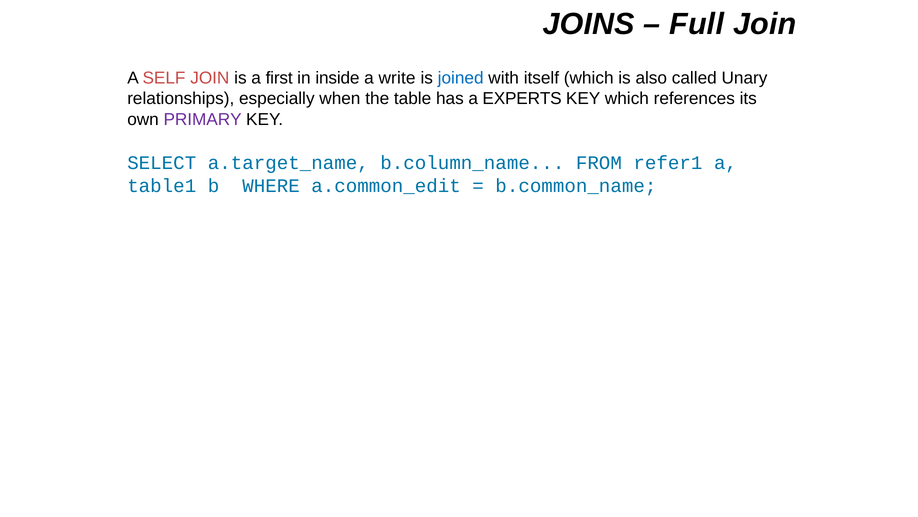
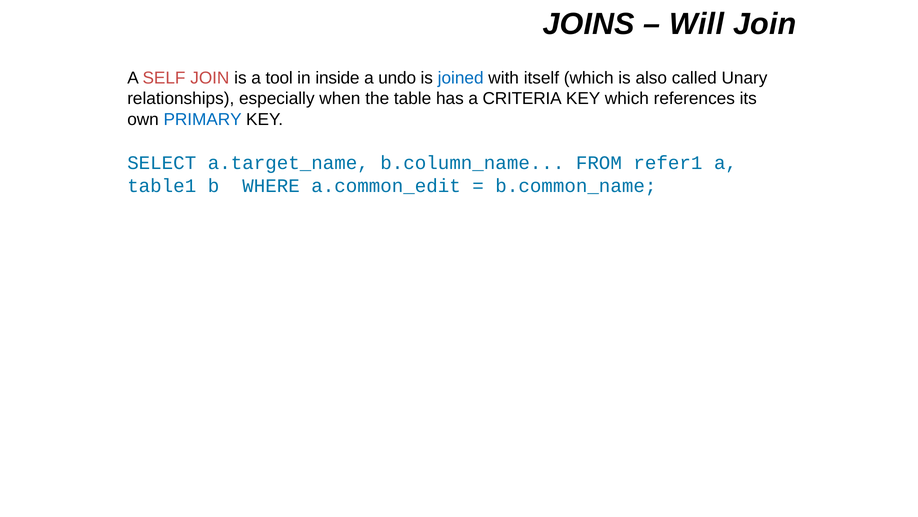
Full: Full -> Will (697, 24)
first: first -> tool (279, 78)
write: write -> undo (397, 78)
EXPERTS: EXPERTS -> CRITERIA (522, 99)
PRIMARY colour: purple -> blue (203, 119)
